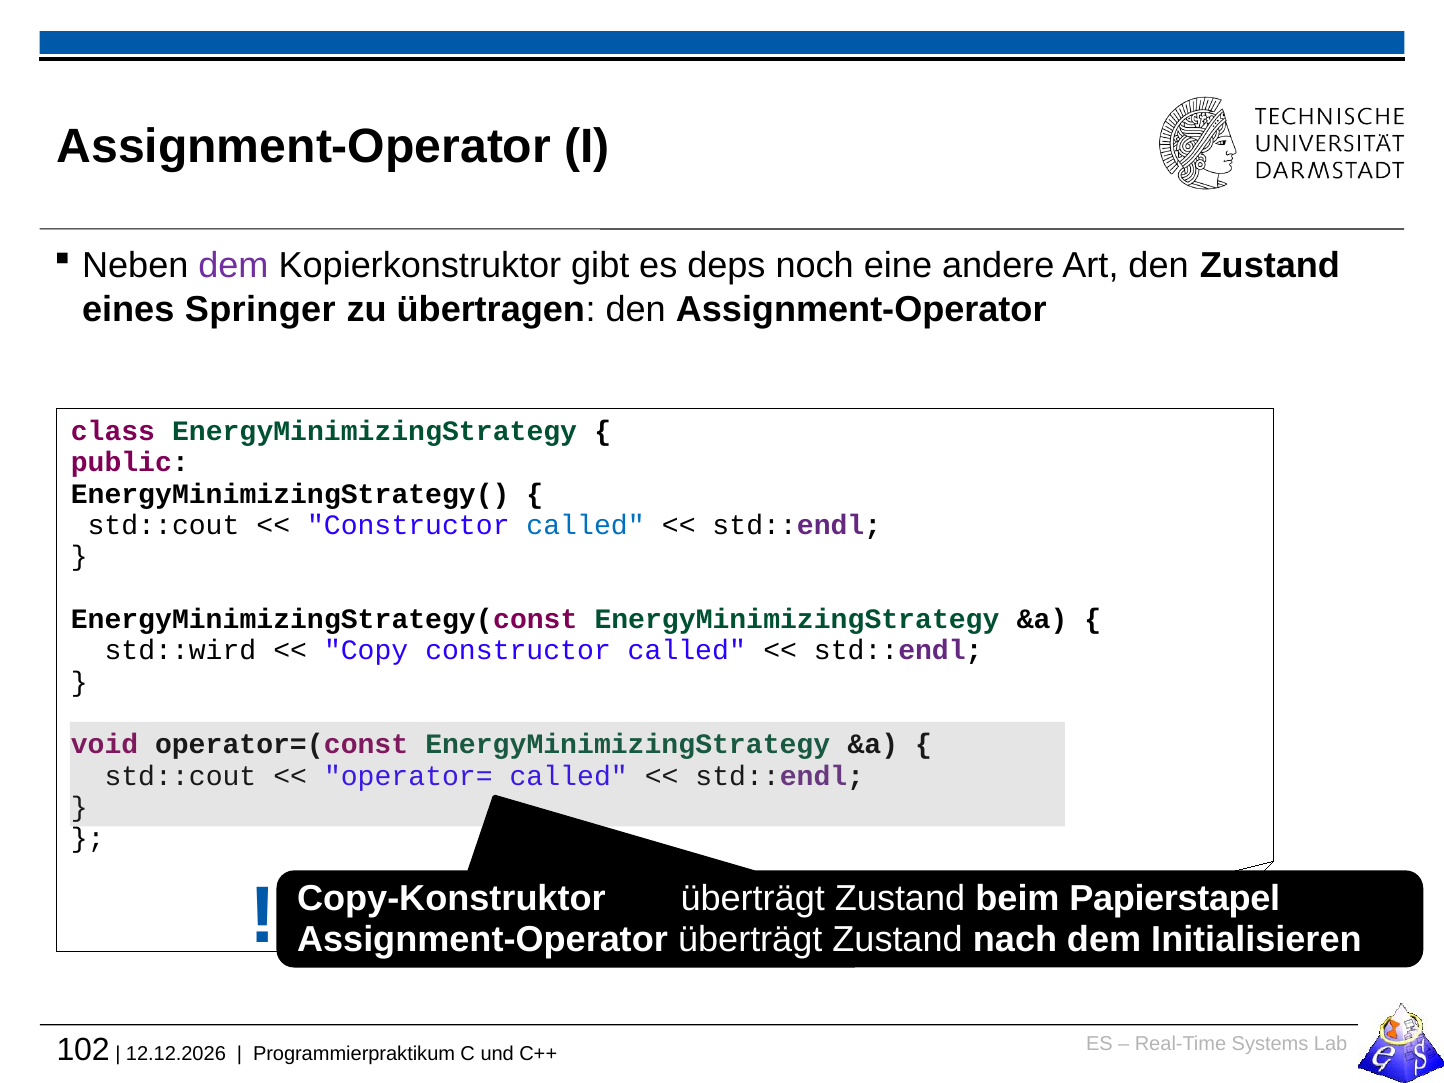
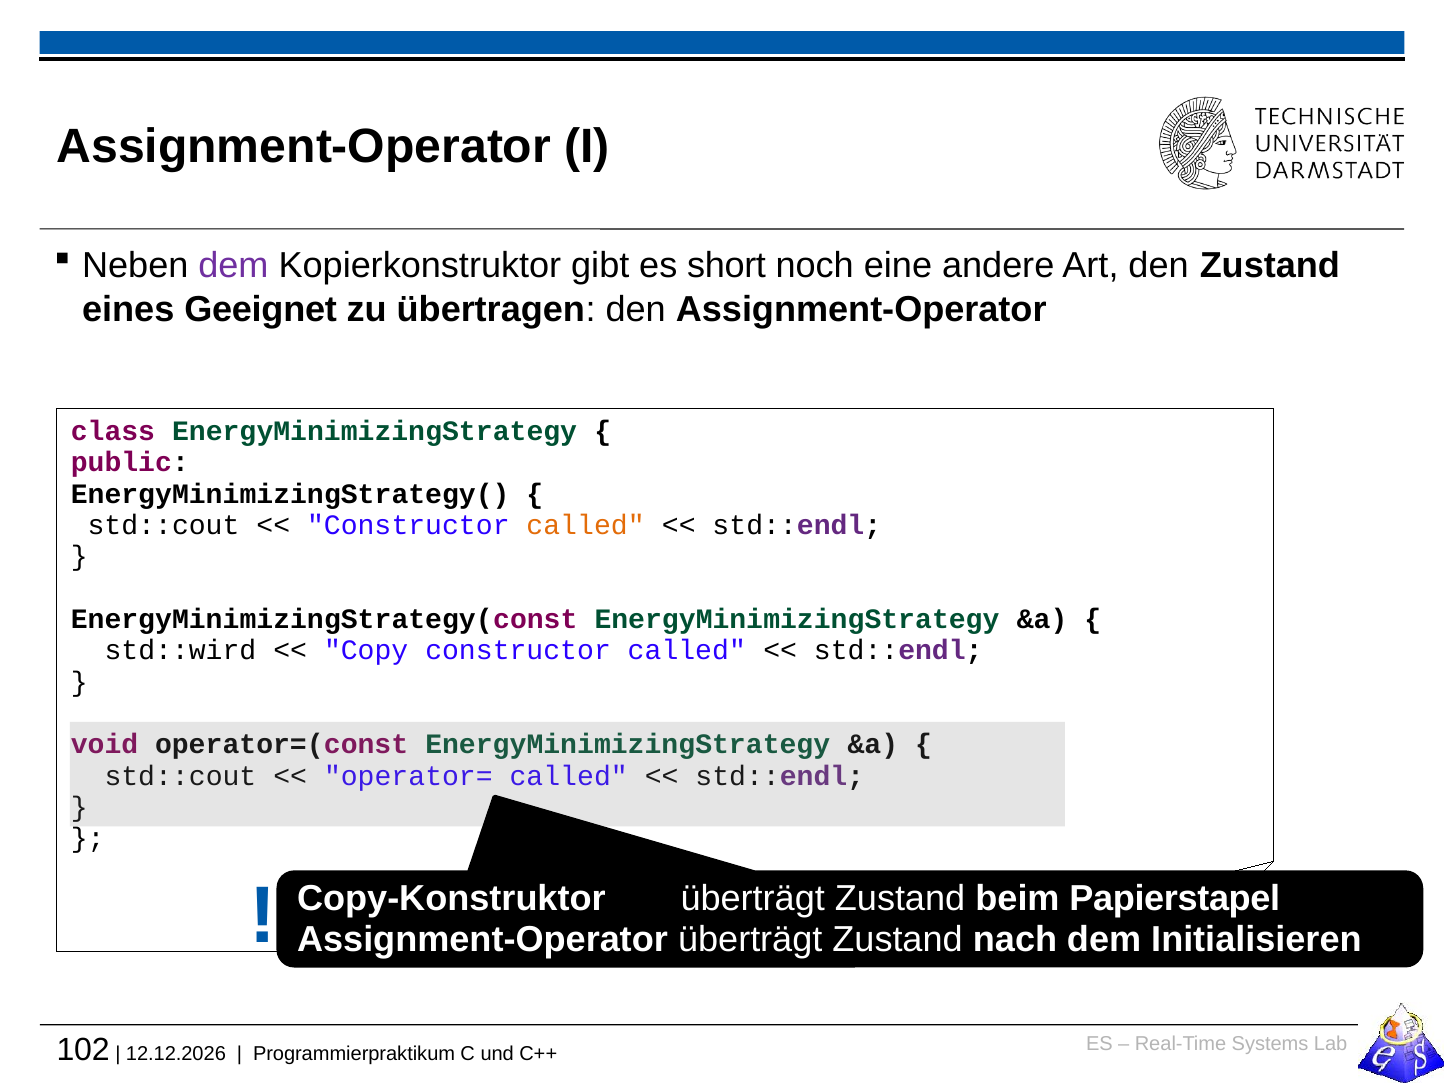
deps: deps -> short (727, 266)
Springer: Springer -> Geeignet (261, 309)
called colour: blue -> orange (586, 525)
